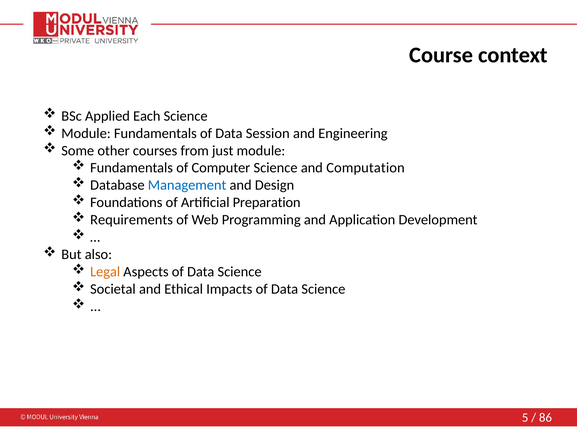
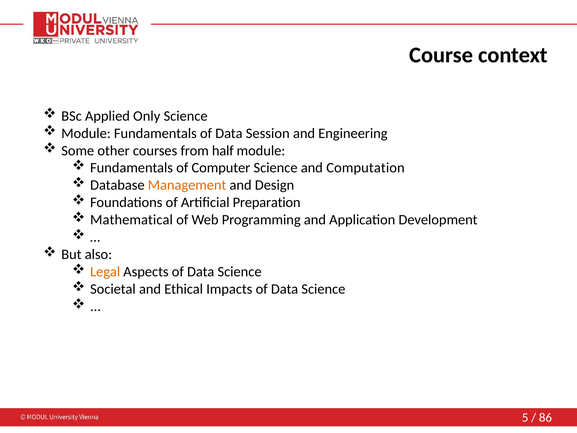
Each: Each -> Only (147, 116)
just: just -> half (223, 150)
Management colour: blue -> orange (187, 185)
Requirements: Requirements -> Mathematical (132, 220)
